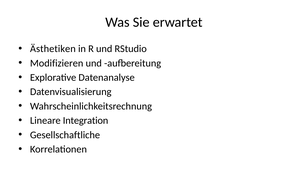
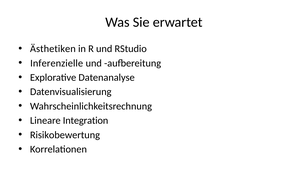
Modifizieren: Modifizieren -> Inferenzielle (57, 63)
Gesellschaftliche: Gesellschaftliche -> Risikobewertung (65, 135)
